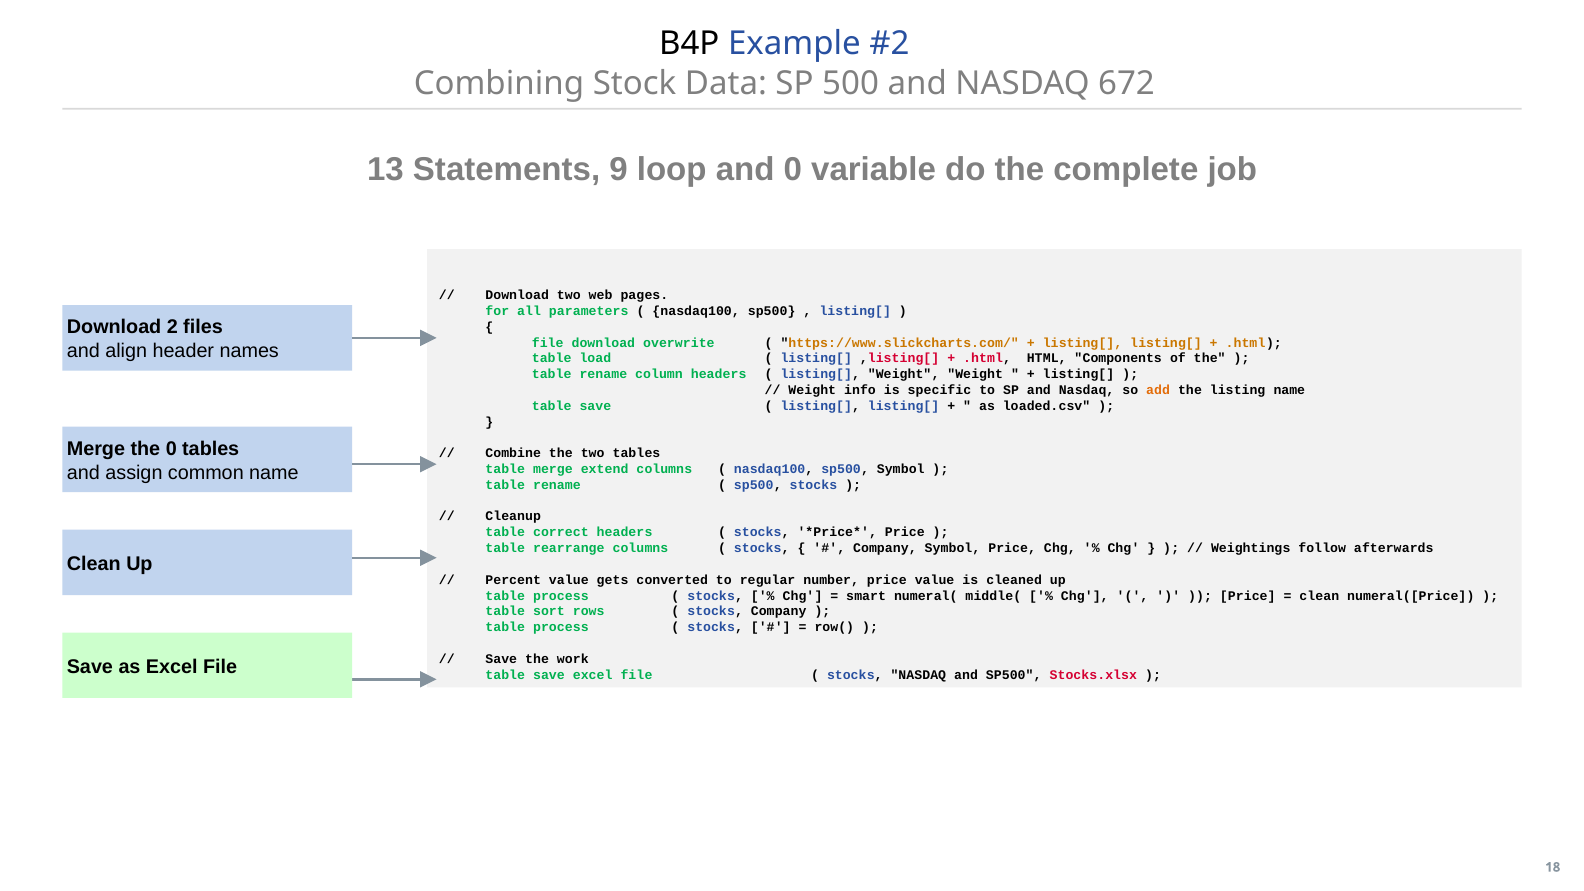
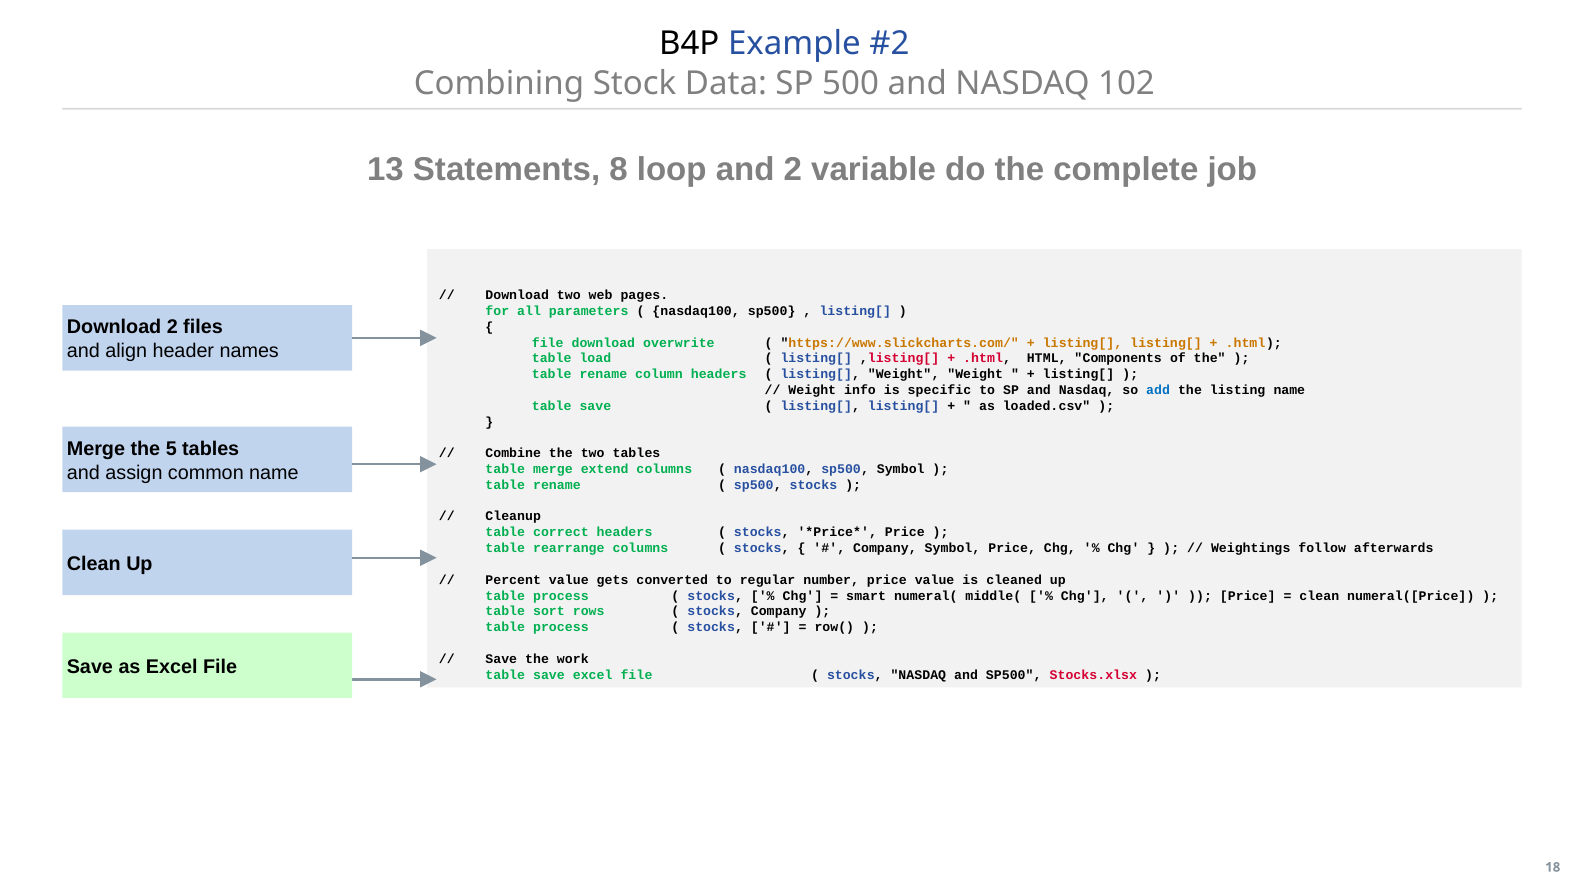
672: 672 -> 102 (1127, 83)
9: 9 -> 8 (619, 170)
and 0: 0 -> 2 (793, 170)
add colour: orange -> blue (1158, 390)
the 0: 0 -> 5 (171, 449)
